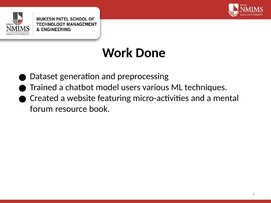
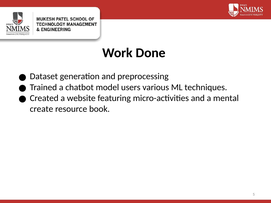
forum: forum -> create (41, 109)
